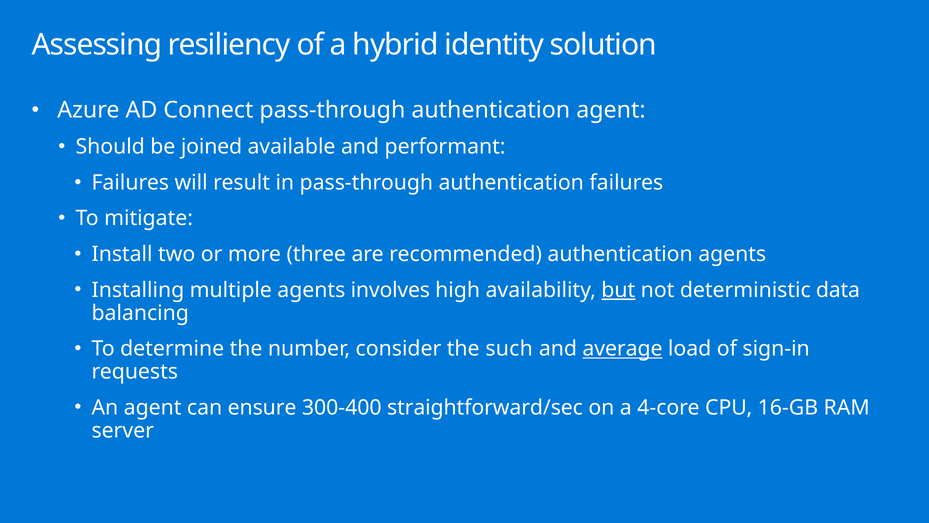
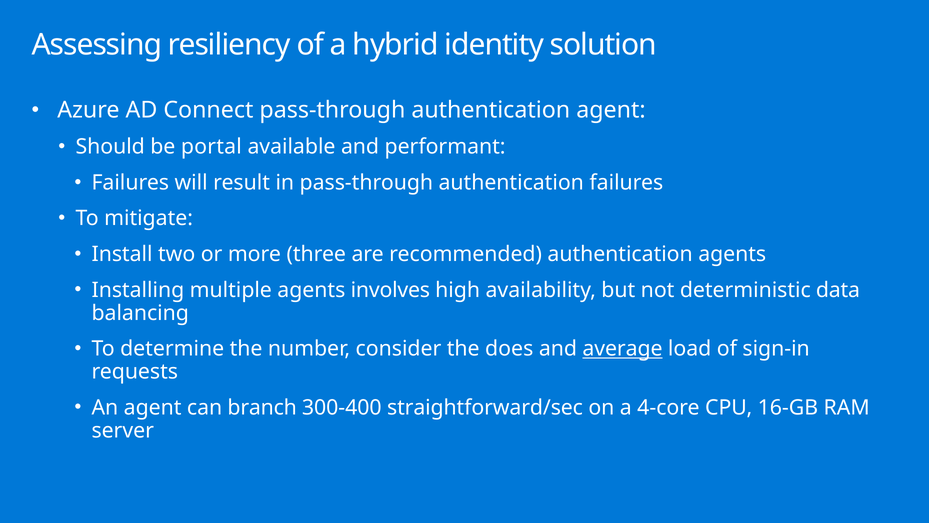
joined: joined -> portal (211, 147)
but underline: present -> none (618, 290)
such: such -> does (509, 348)
ensure: ensure -> branch (262, 407)
